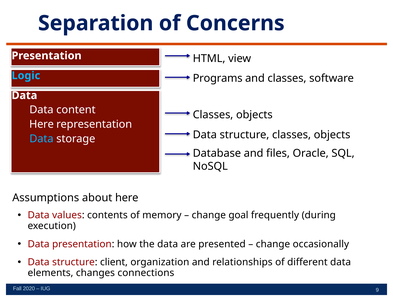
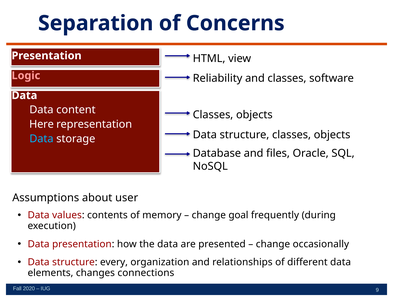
Logic colour: light blue -> pink (26, 75)
Programs: Programs -> Reliability (218, 78)
about here: here -> user (127, 197)
client: client -> every (114, 262)
